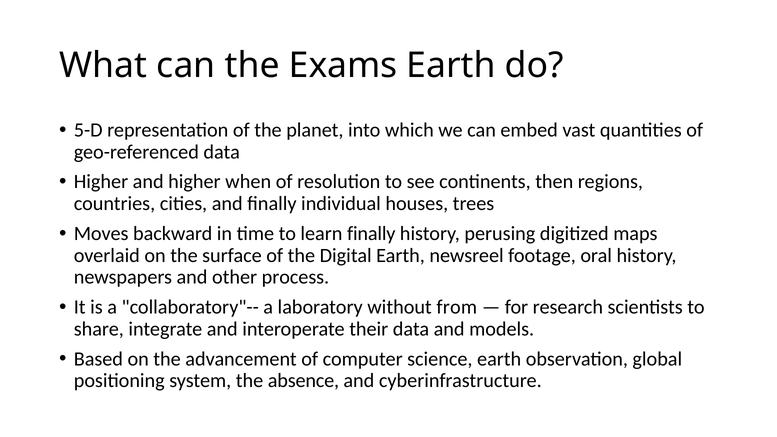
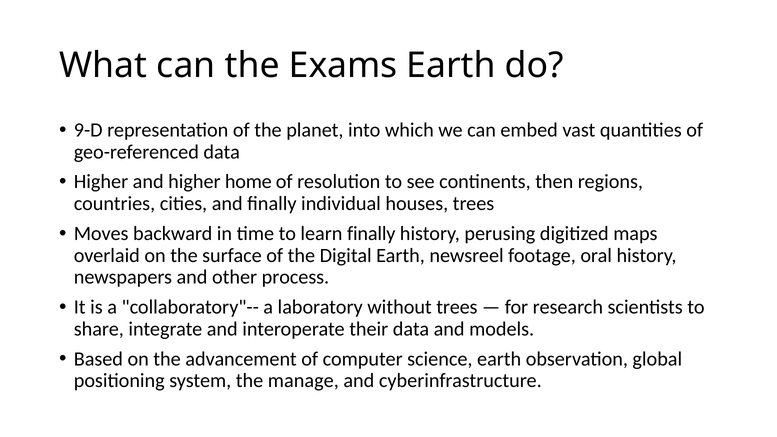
5-D: 5-D -> 9-D (88, 130)
when: when -> home (248, 182)
without from: from -> trees (457, 307)
absence: absence -> manage (303, 381)
